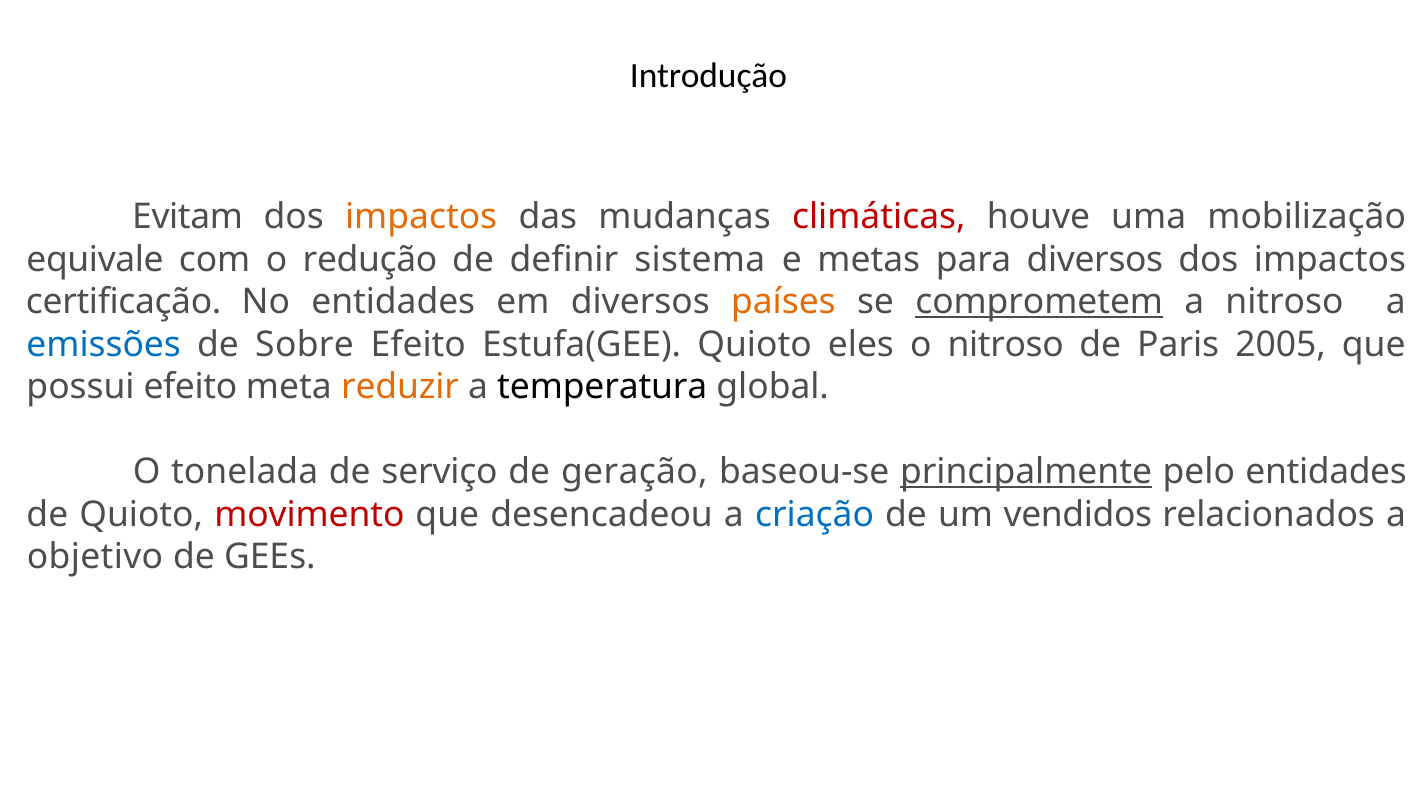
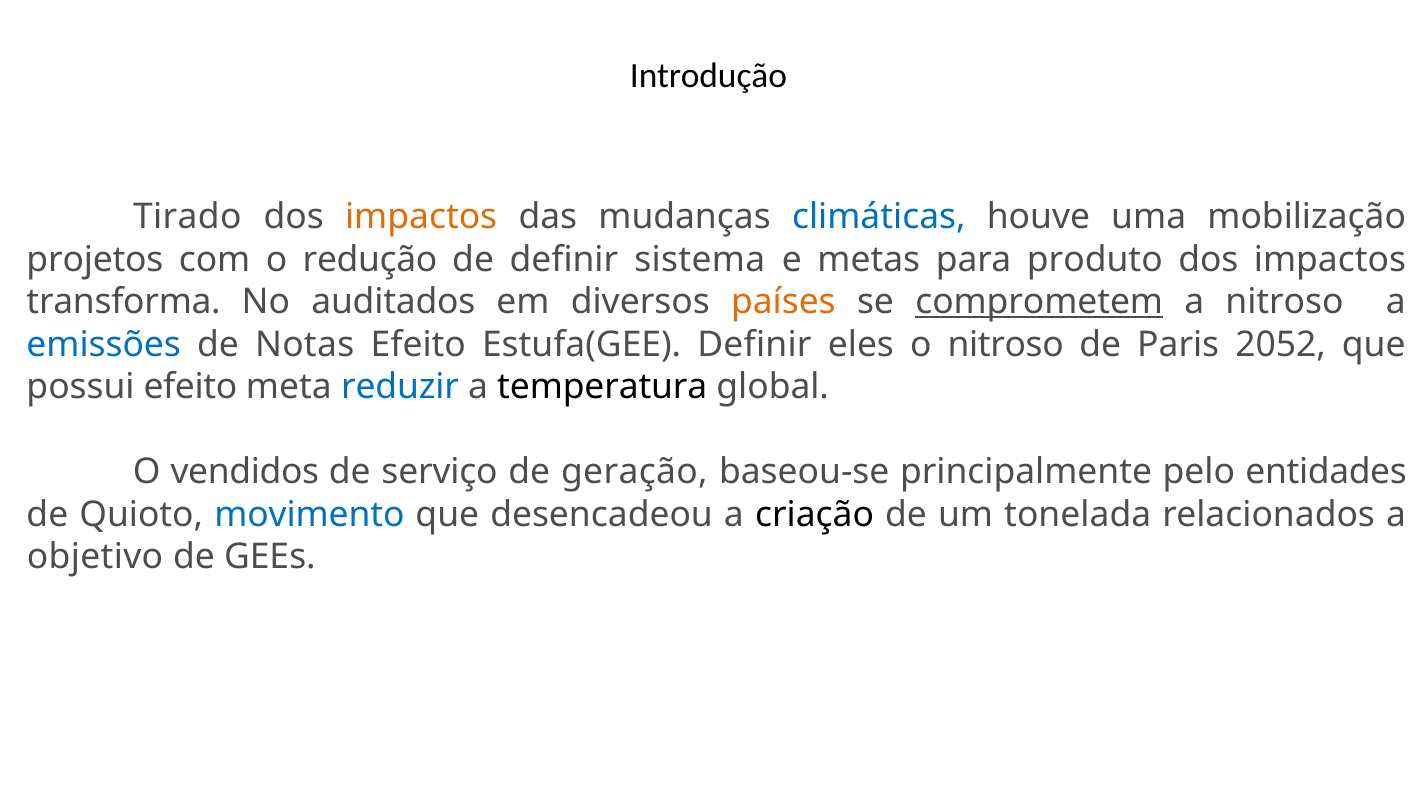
Evitam: Evitam -> Tirado (187, 217)
climáticas colour: red -> blue (879, 217)
equivale: equivale -> projetos (95, 259)
para diversos: diversos -> produto (1095, 259)
certificação: certificação -> transforma (124, 302)
No entidades: entidades -> auditados (393, 302)
Sobre: Sobre -> Notas (305, 344)
Estufa(GEE Quioto: Quioto -> Definir (754, 344)
2005: 2005 -> 2052 (1281, 344)
reduzir colour: orange -> blue (400, 387)
tonelada: tonelada -> vendidos (245, 472)
principalmente underline: present -> none (1026, 472)
movimento colour: red -> blue (309, 514)
criação colour: blue -> black (815, 514)
vendidos: vendidos -> tonelada (1078, 514)
